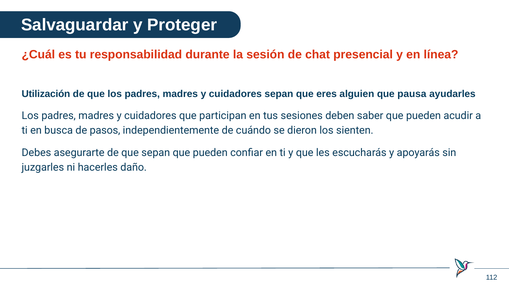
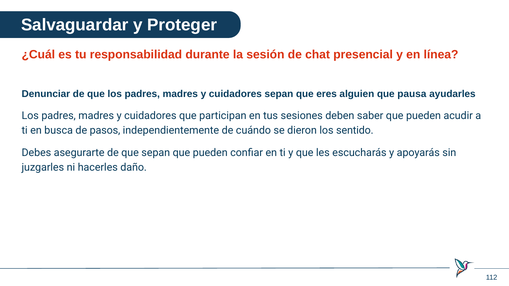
Utilización: Utilización -> Denunciar (46, 94)
sienten: sienten -> sentido (355, 131)
